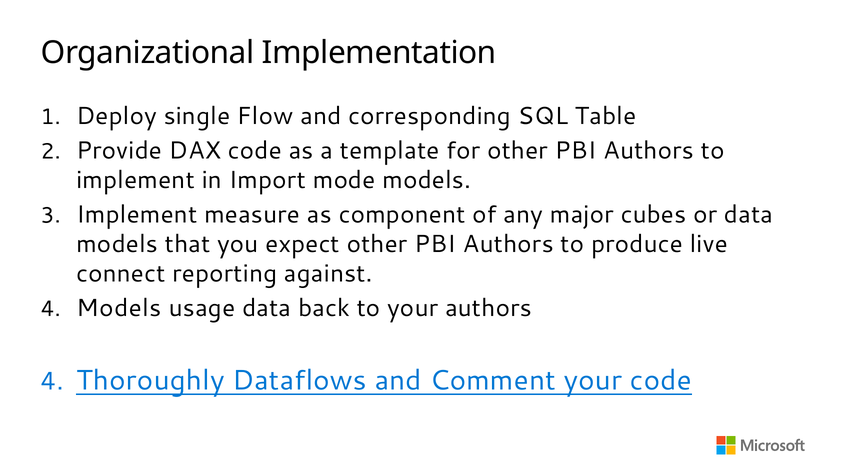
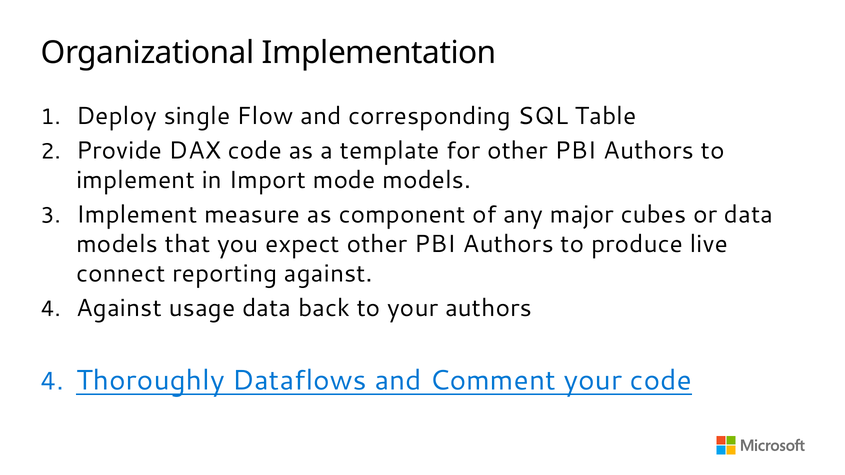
Models: Models -> Against (119, 308)
